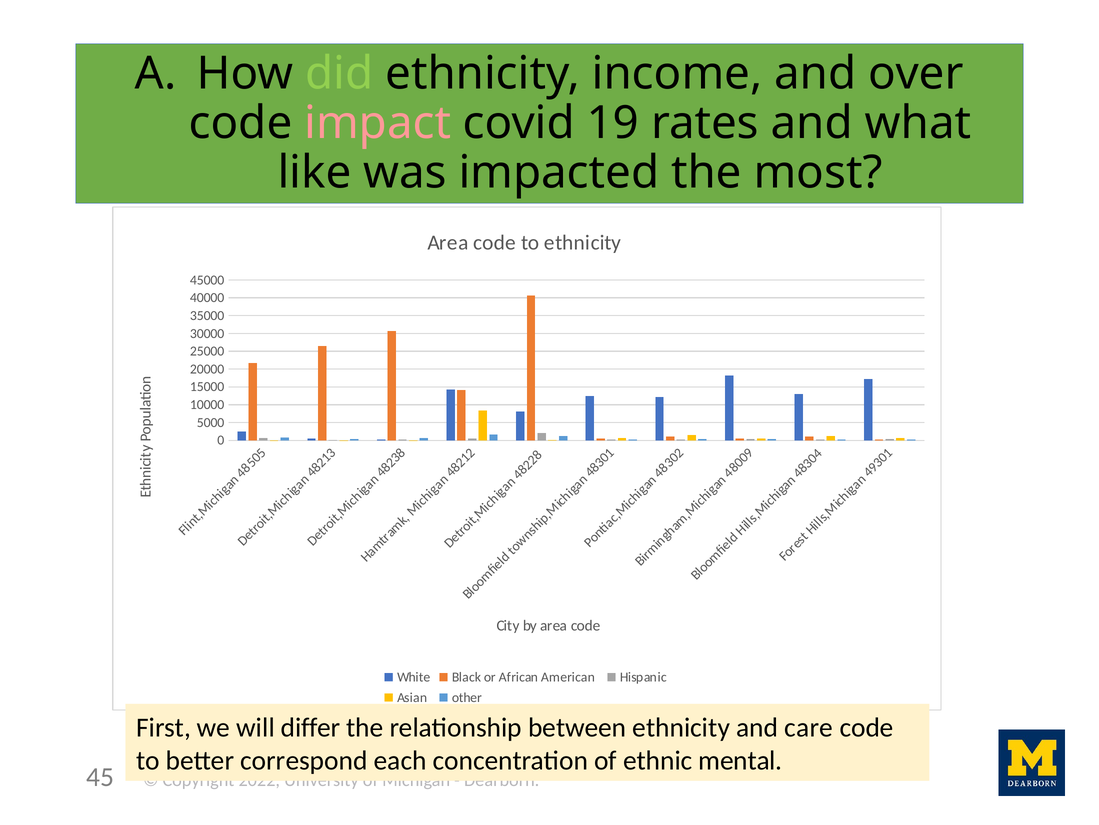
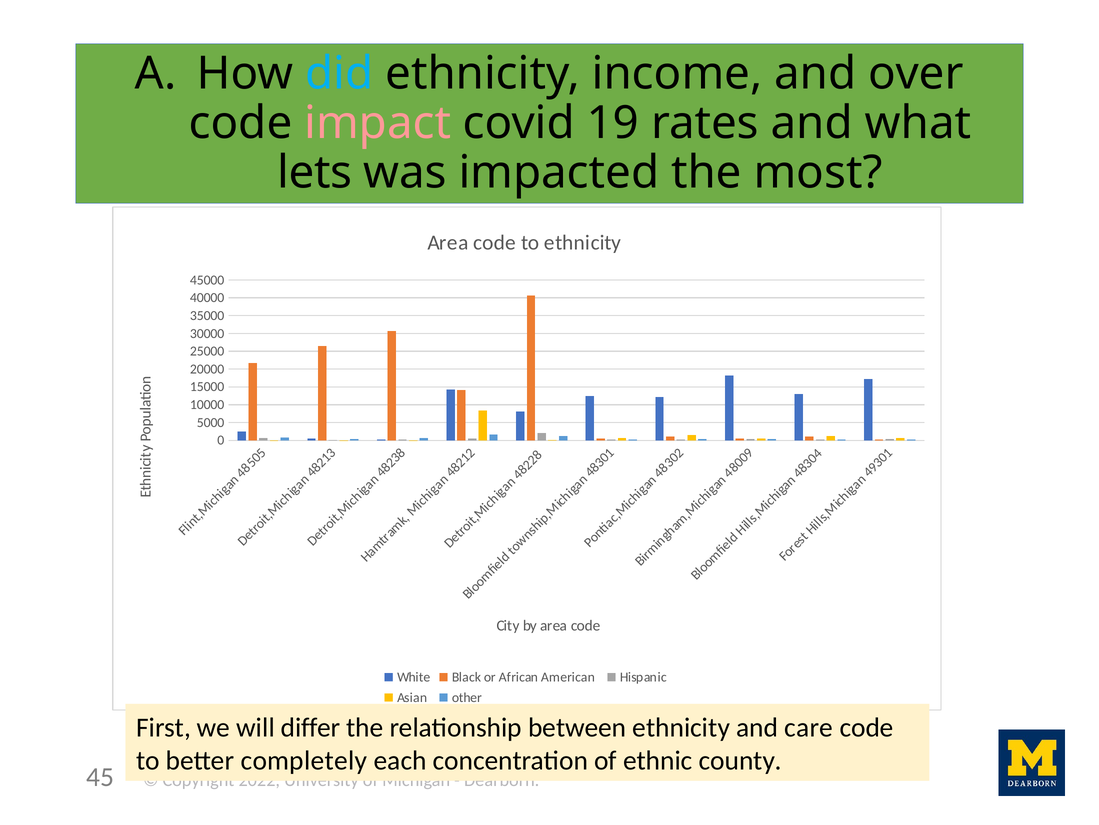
did colour: light green -> light blue (339, 74)
like: like -> lets (315, 173)
correspond: correspond -> completely (304, 760)
mental: mental -> county (740, 760)
